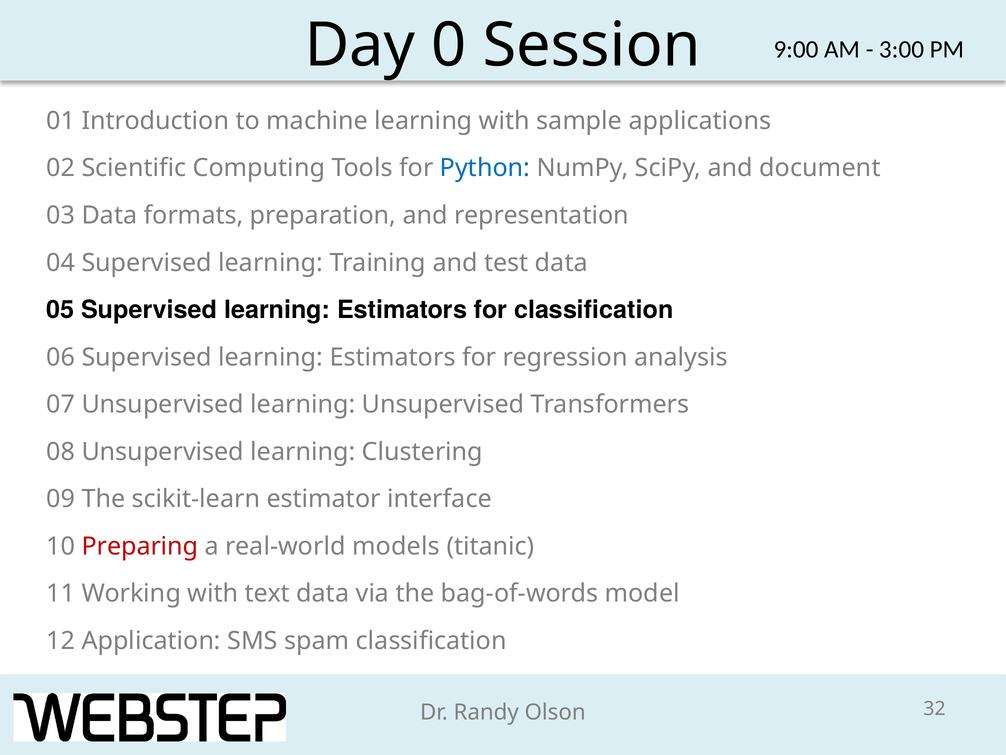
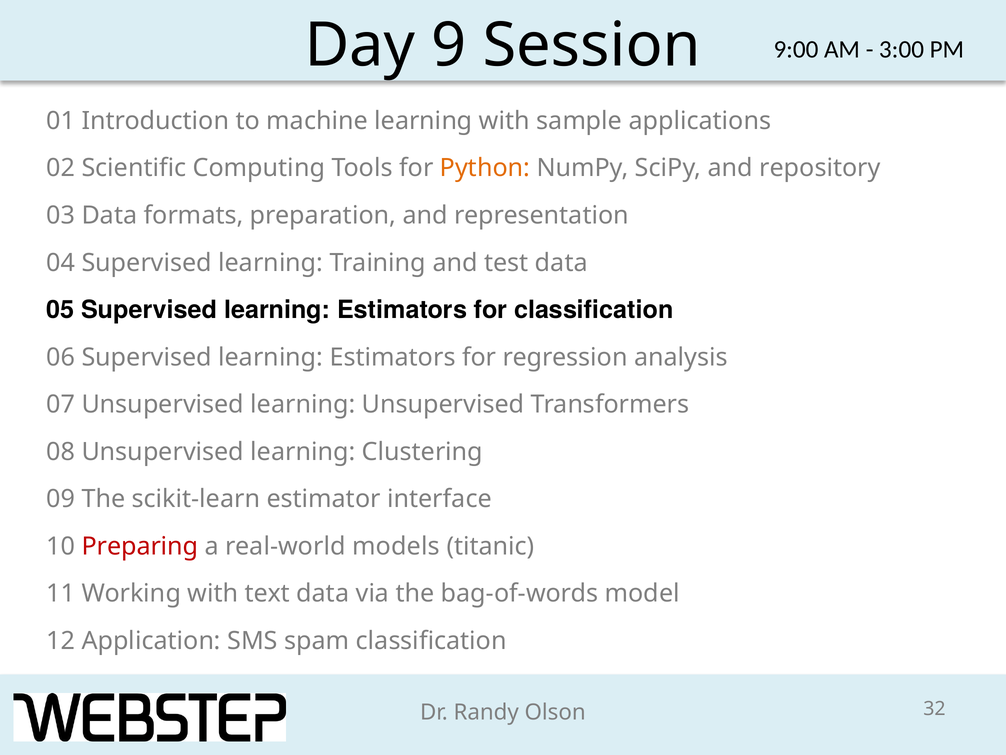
0: 0 -> 9 (449, 45)
Python colour: blue -> orange (485, 168)
document: document -> repository (820, 168)
